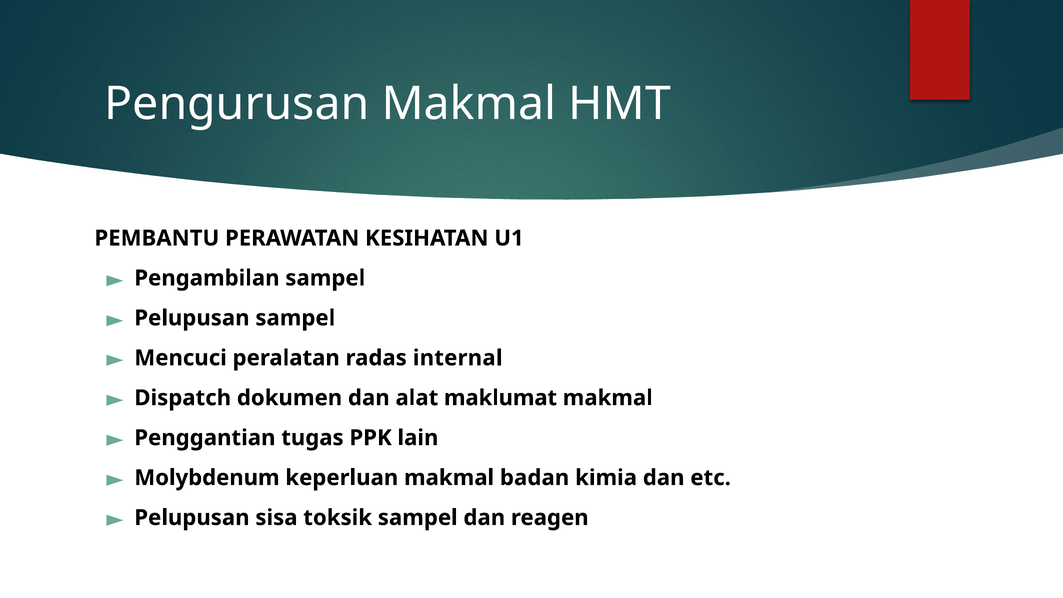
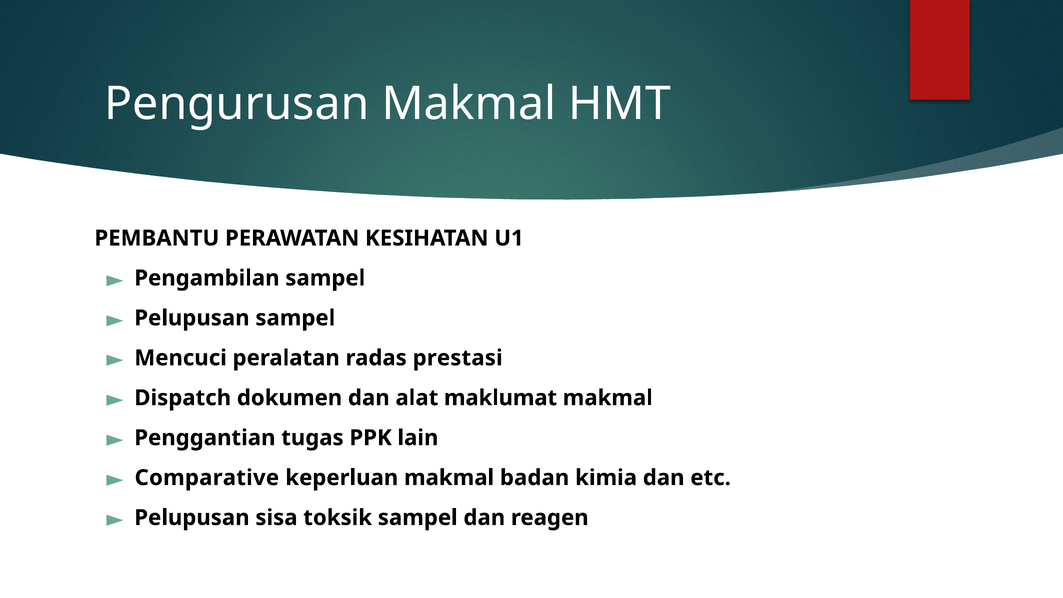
internal: internal -> prestasi (458, 358)
Molybdenum: Molybdenum -> Comparative (207, 478)
